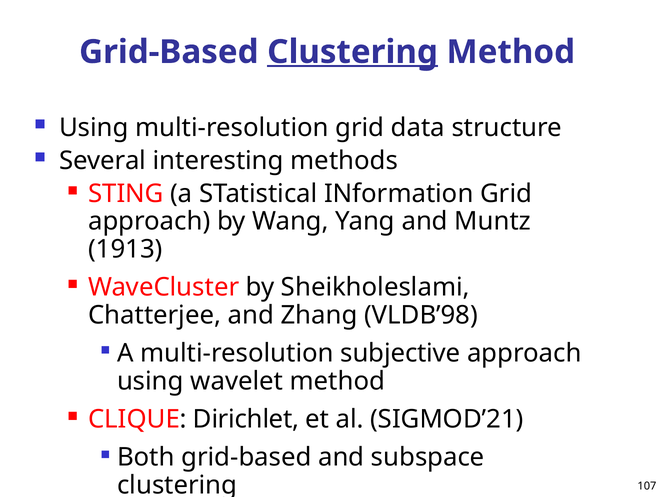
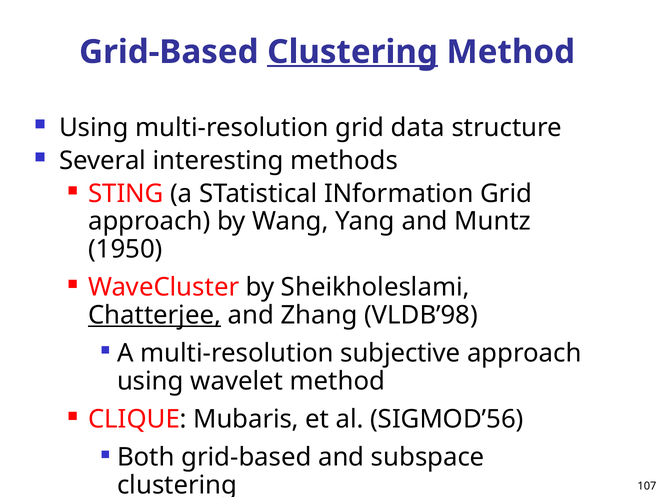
1913: 1913 -> 1950 (125, 249)
Chatterjee underline: none -> present (155, 315)
Dirichlet: Dirichlet -> Mubaris (246, 420)
SIGMOD’21: SIGMOD’21 -> SIGMOD’56 (447, 420)
